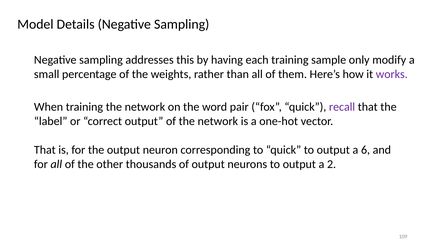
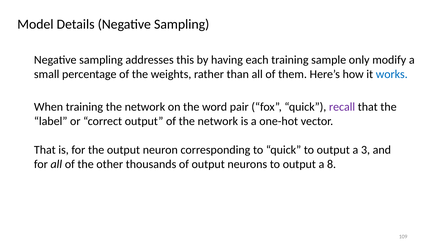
works colour: purple -> blue (392, 74)
6: 6 -> 3 (366, 150)
2: 2 -> 8 (332, 164)
